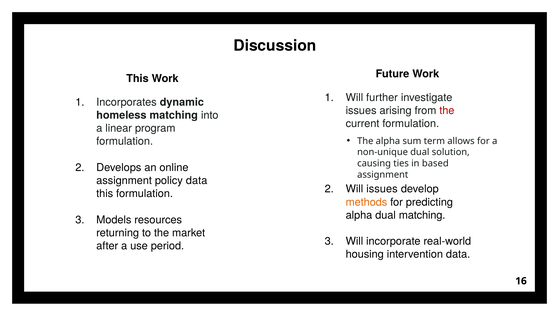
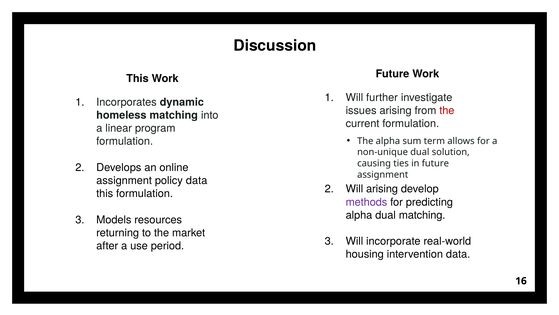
in based: based -> future (435, 163)
Will issues: issues -> arising (382, 189)
methods colour: orange -> purple (366, 202)
